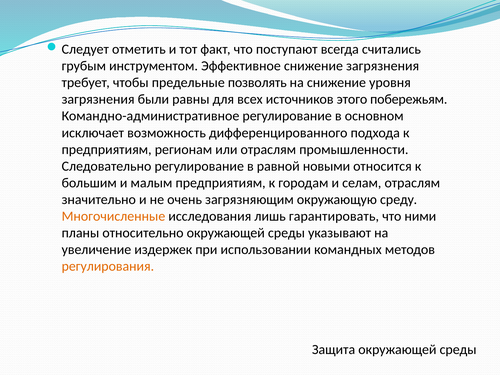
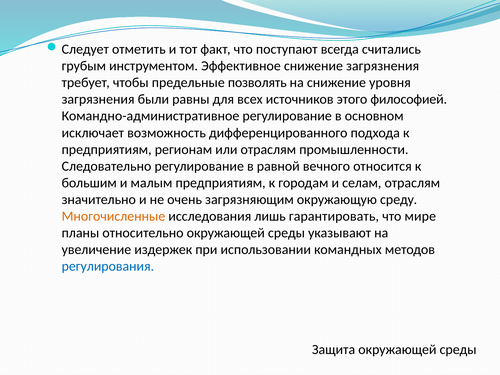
побережьям: побережьям -> философией (409, 99)
новыми: новыми -> вечного (326, 166)
ними: ними -> мире (420, 216)
регулирования colour: orange -> blue (108, 266)
